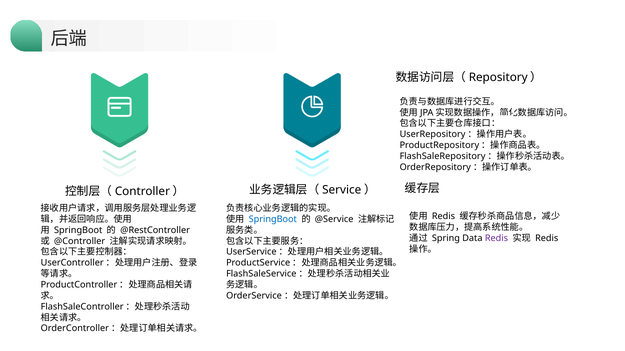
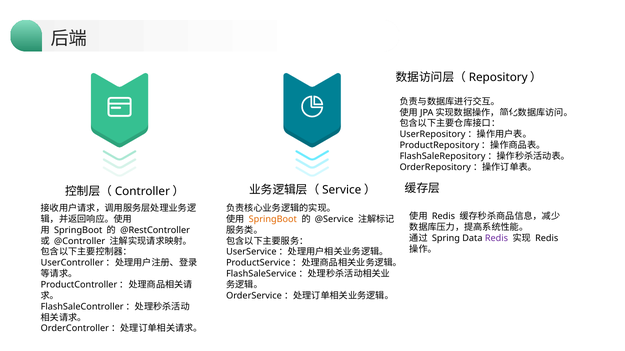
SpringBoot colour: blue -> orange (273, 220)
